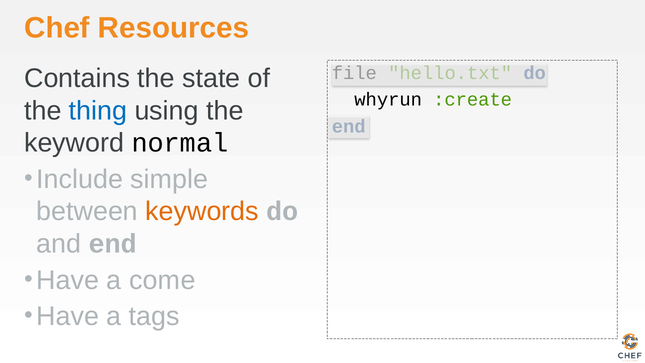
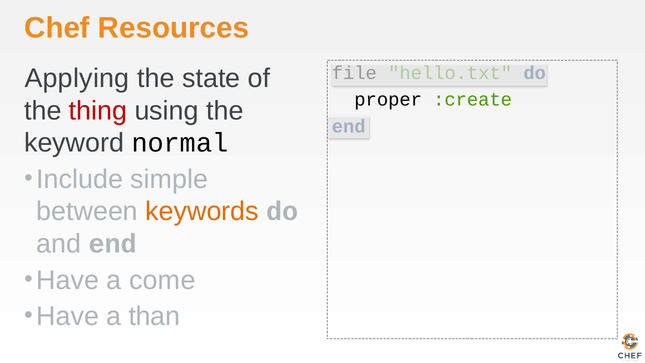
Contains: Contains -> Applying (77, 78)
whyrun: whyrun -> proper (388, 100)
thing colour: blue -> red (98, 111)
tags: tags -> than (154, 316)
